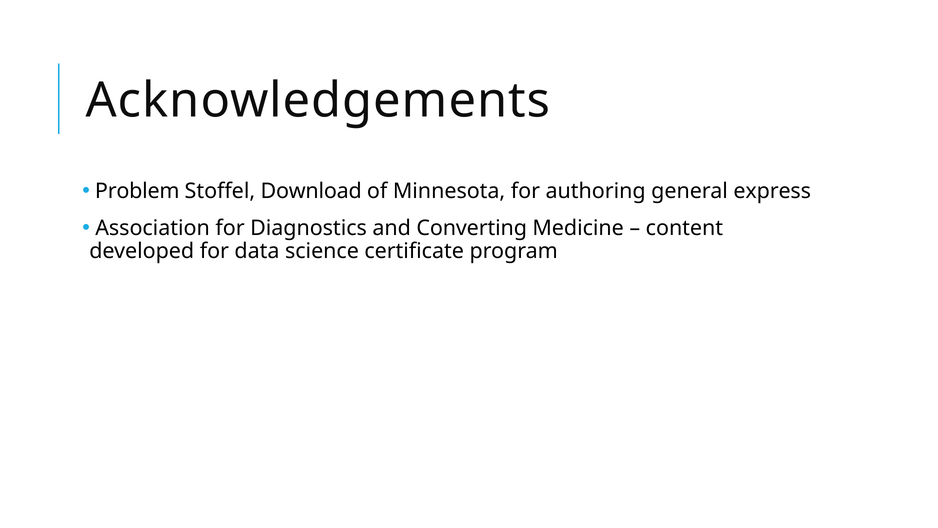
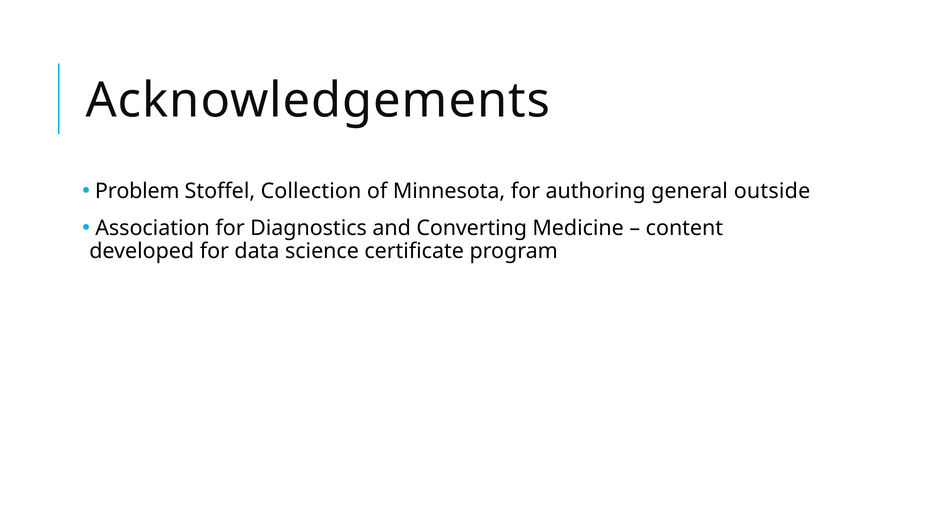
Download: Download -> Collection (311, 191)
express: express -> outside (772, 191)
